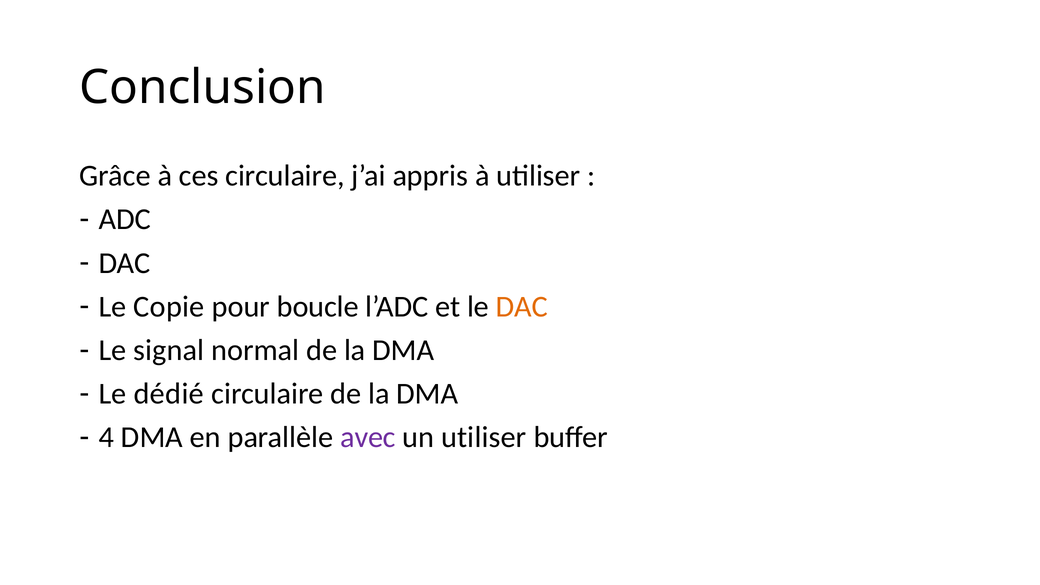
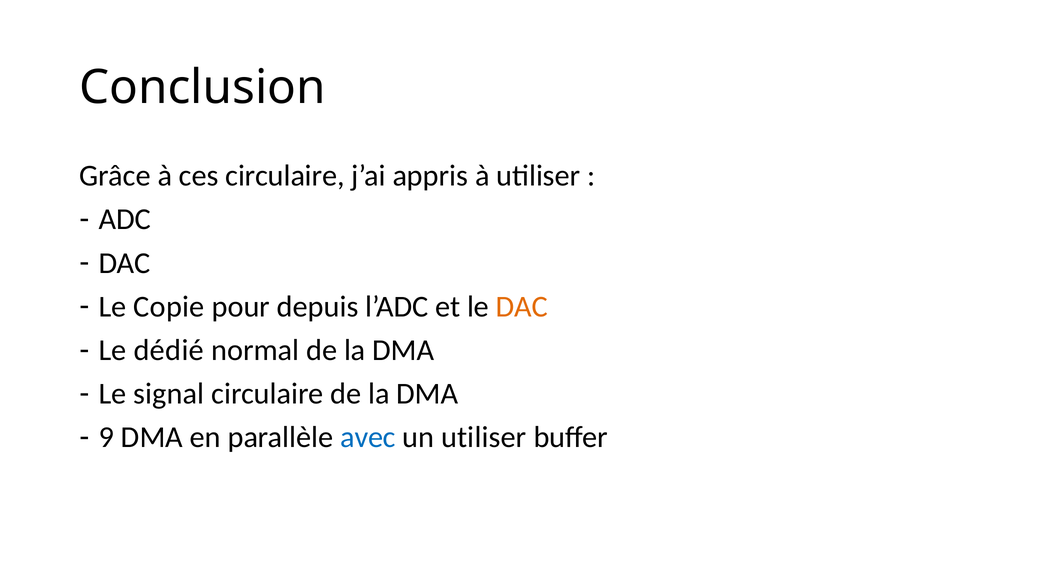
boucle: boucle -> depuis (318, 307)
signal: signal -> dédié (169, 350)
dédié: dédié -> signal (169, 394)
4: 4 -> 9 (106, 437)
avec colour: purple -> blue (368, 437)
